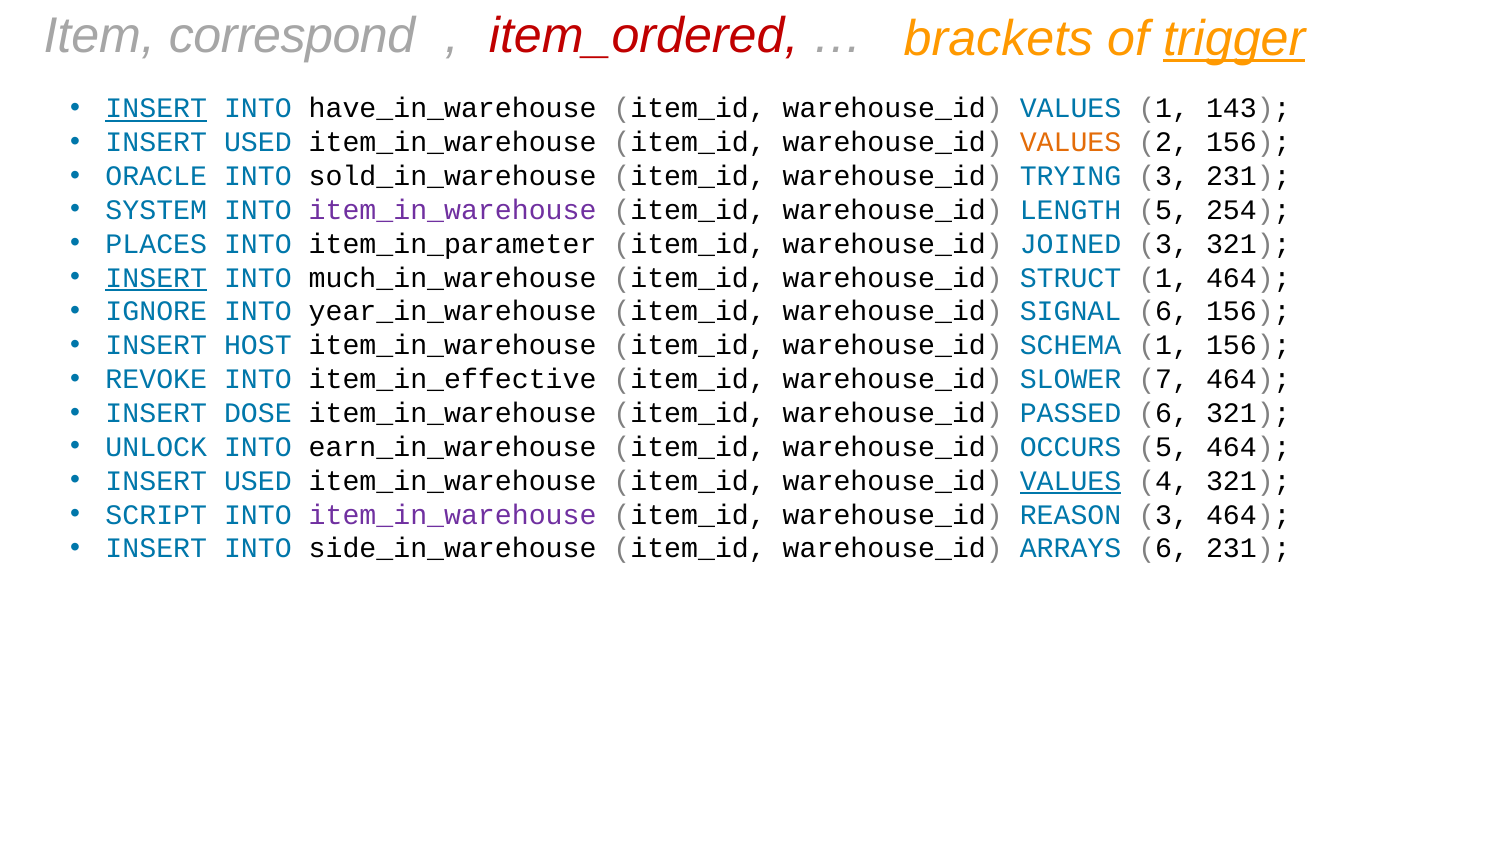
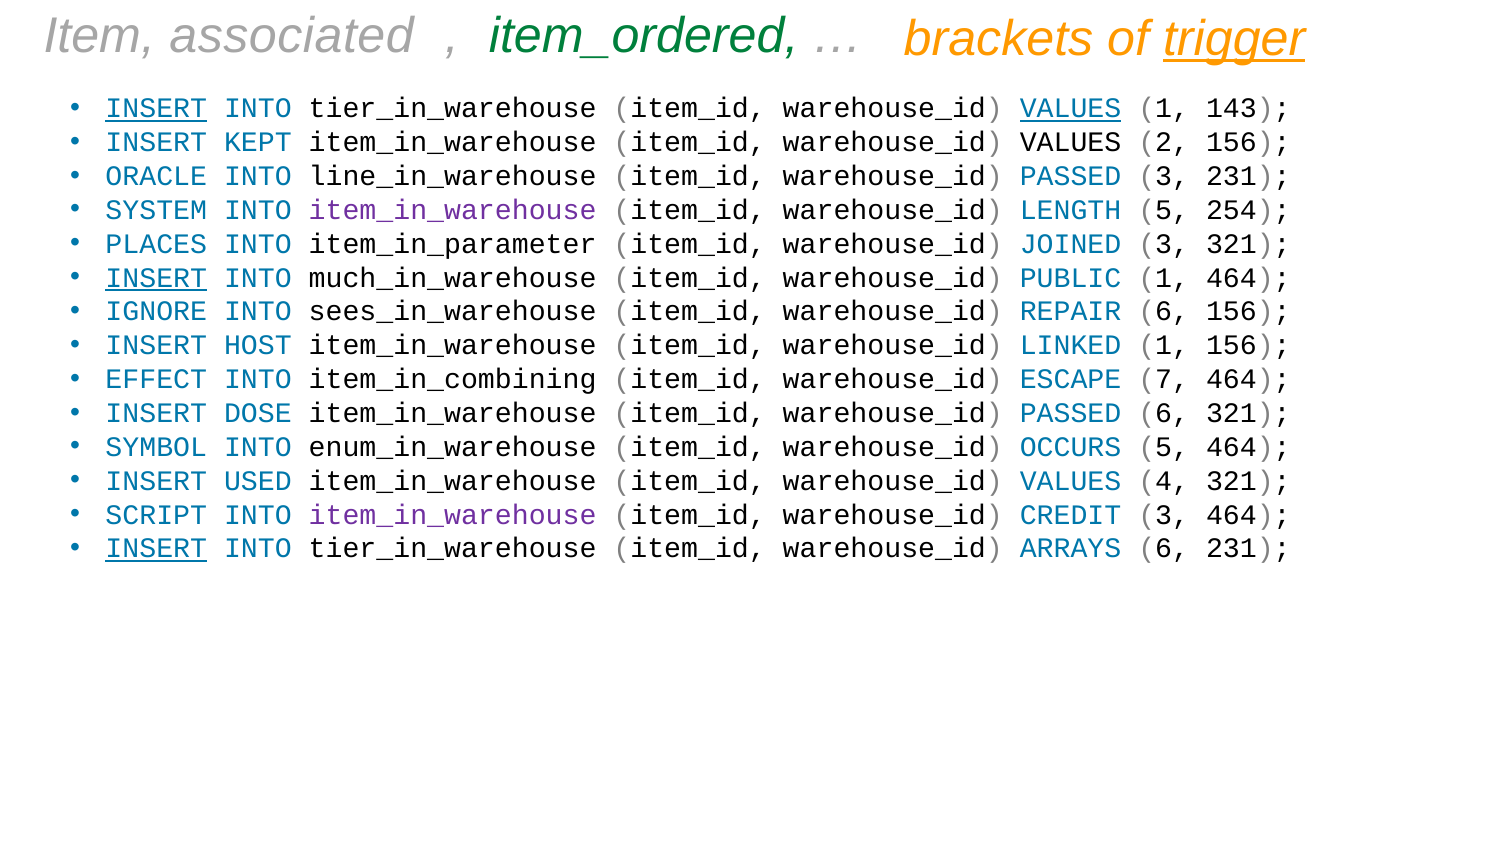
correspond: correspond -> associated (292, 36)
item_ordered colour: red -> green (644, 36)
have_in_warehouse: have_in_warehouse -> tier_in_warehouse (453, 109)
VALUES underline: none -> present (1071, 109)
USED: USED -> KEPT (258, 143)
VALUES colour: orange -> black (1071, 143)
sold_in_warehouse: sold_in_warehouse -> line_in_warehouse (453, 176)
TRYING: TRYING -> PASSED (1071, 176)
STRUCT: STRUCT -> PUBLIC (1071, 278)
year_in_warehouse: year_in_warehouse -> sees_in_warehouse (453, 312)
SIGNAL: SIGNAL -> REPAIR (1071, 312)
SCHEMA: SCHEMA -> LINKED (1071, 346)
REVOKE: REVOKE -> EFFECT (156, 380)
item_in_effective: item_in_effective -> item_in_combining (453, 380)
SLOWER: SLOWER -> ESCAPE (1071, 380)
UNLOCK: UNLOCK -> SYMBOL (156, 447)
earn_in_warehouse: earn_in_warehouse -> enum_in_warehouse (453, 447)
VALUES underline: present -> none (1071, 481)
REASON: REASON -> CREDIT (1071, 515)
INSERT underline: none -> present (156, 549)
side_in_warehouse: side_in_warehouse -> tier_in_warehouse (453, 549)
